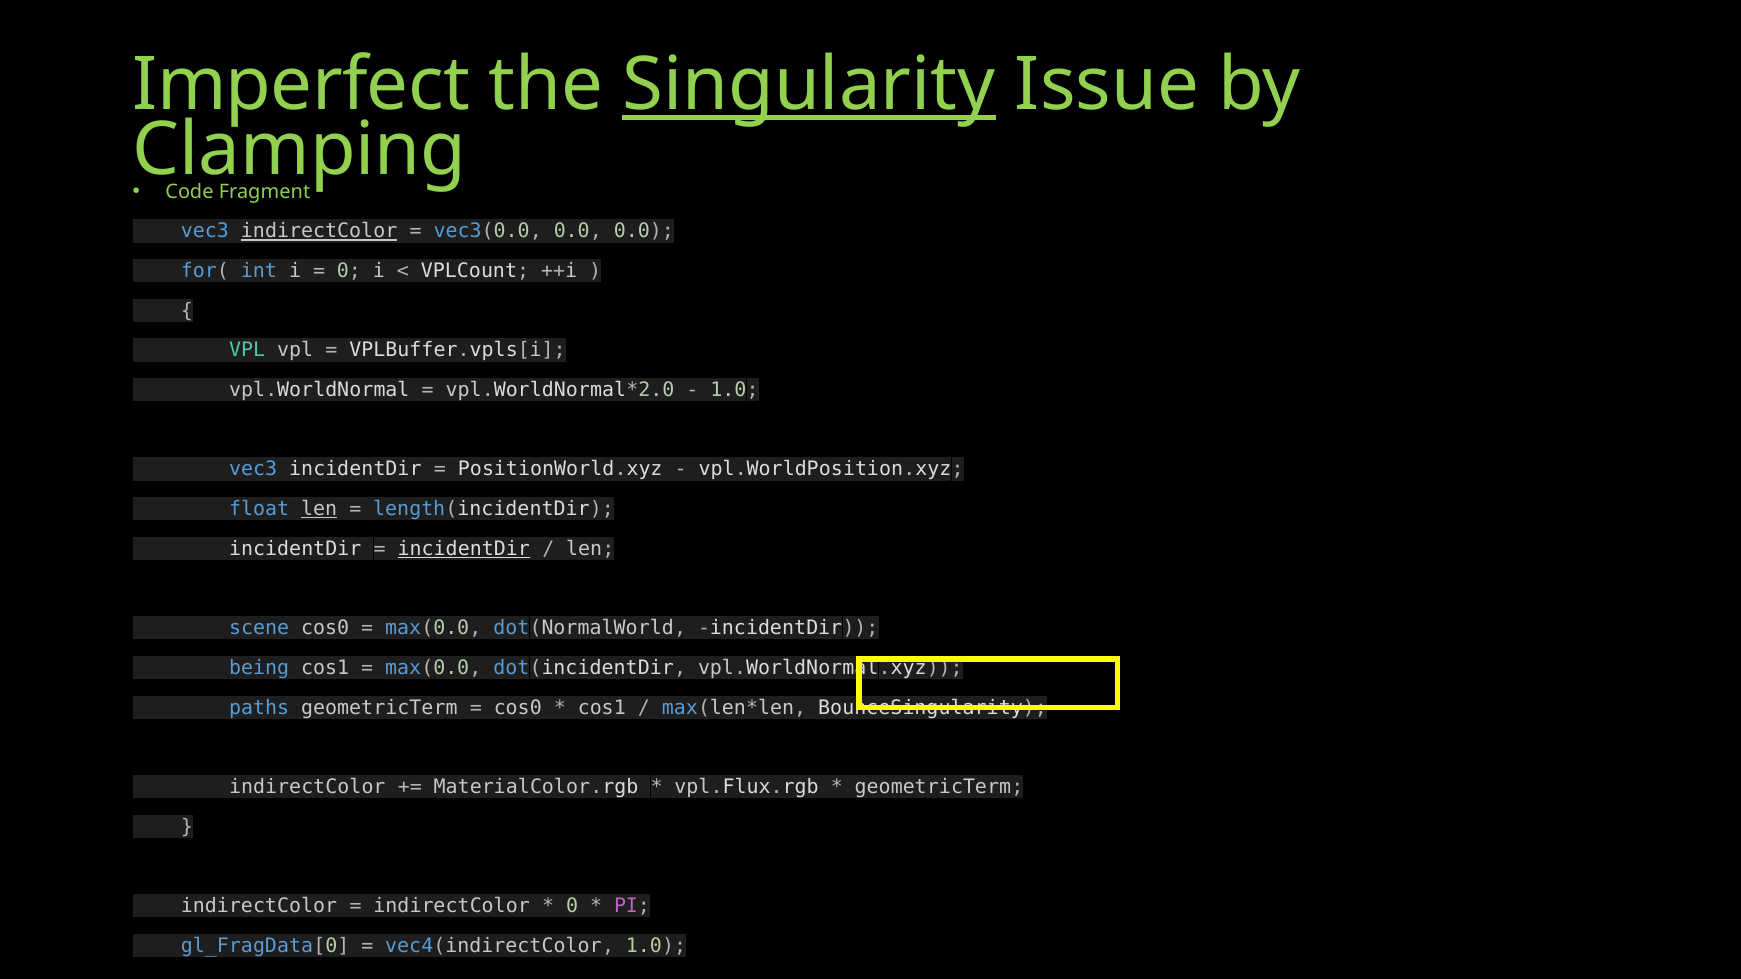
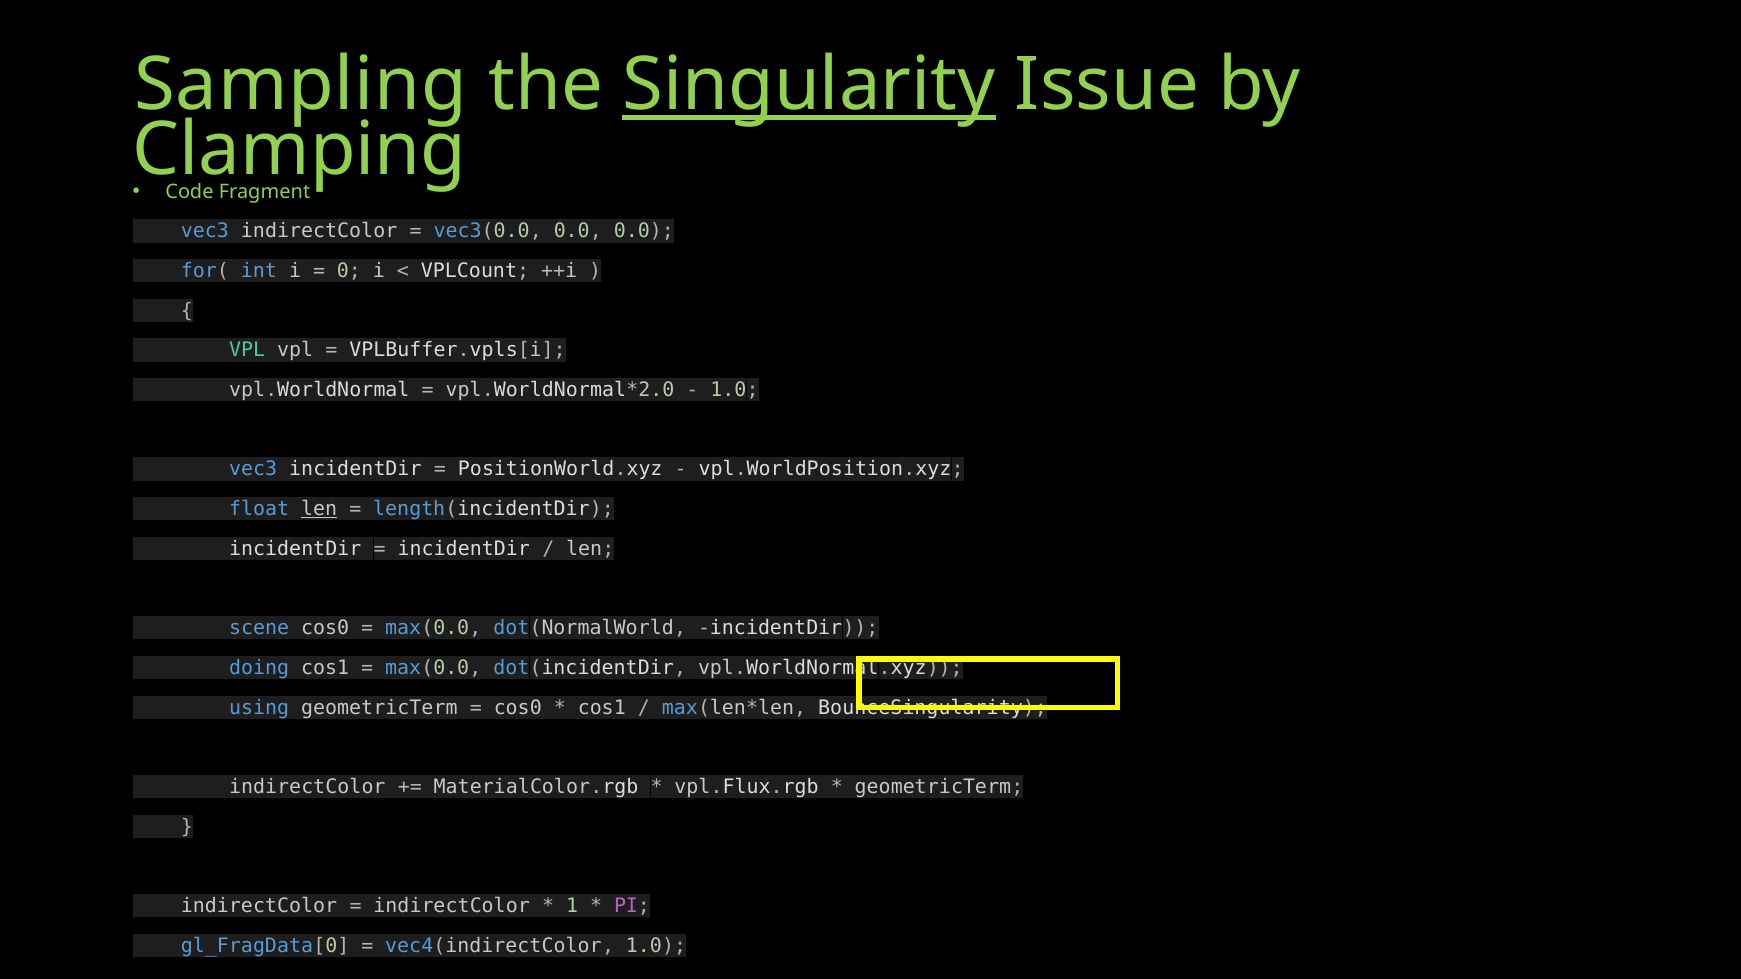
Imperfect: Imperfect -> Sampling (301, 85)
indirectColor underline: present -> none (319, 231)
incidentDir underline: present -> none (464, 549)
being: being -> doing (259, 668)
paths: paths -> using (259, 708)
0: 0 -> 1 (572, 906)
